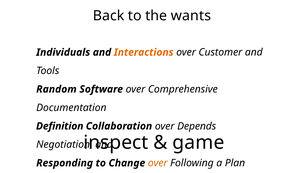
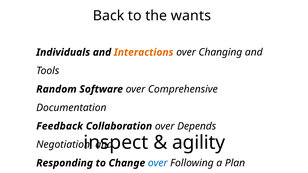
Customer: Customer -> Changing (220, 52)
Definition: Definition -> Feedback (60, 126)
game: game -> agility (199, 143)
over colour: orange -> blue (158, 163)
